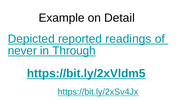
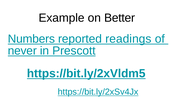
Detail: Detail -> Better (120, 18)
Depicted: Depicted -> Numbers (31, 39)
Through: Through -> Prescott (74, 51)
